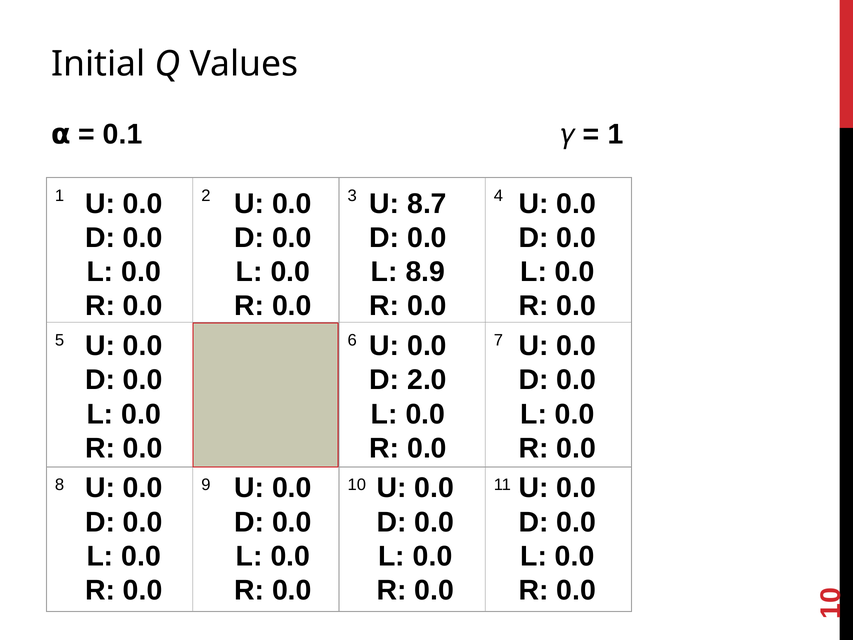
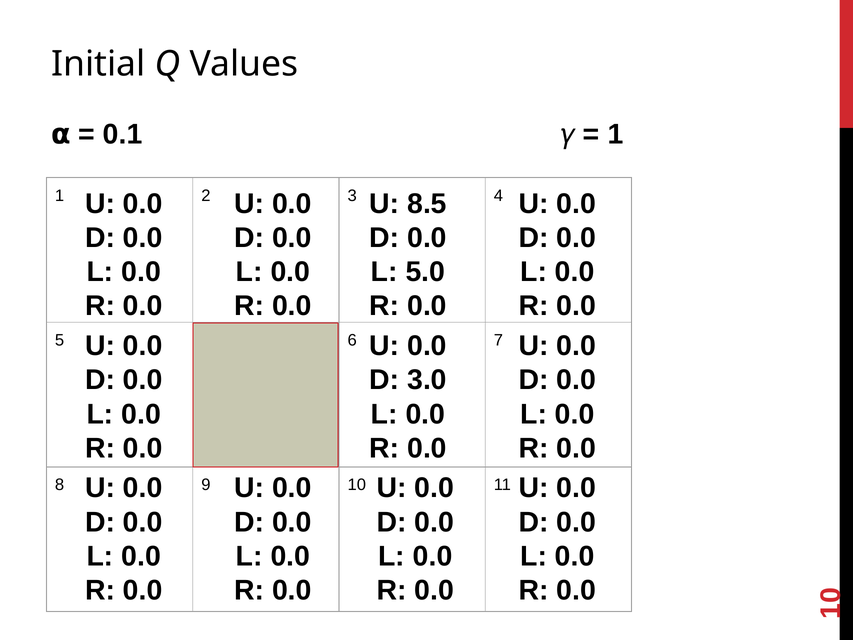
8.7: 8.7 -> 8.5 (427, 204)
8.9: 8.9 -> 5.0 (425, 272)
2.0: 2.0 -> 3.0 (427, 380)
